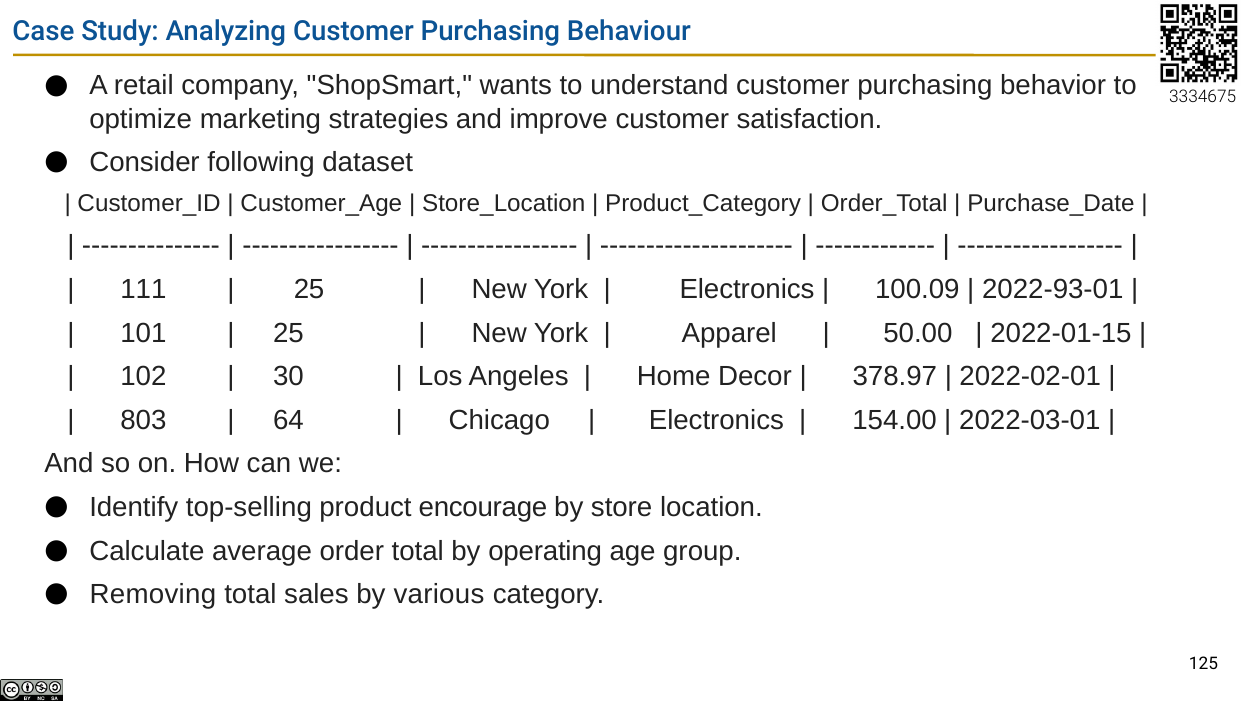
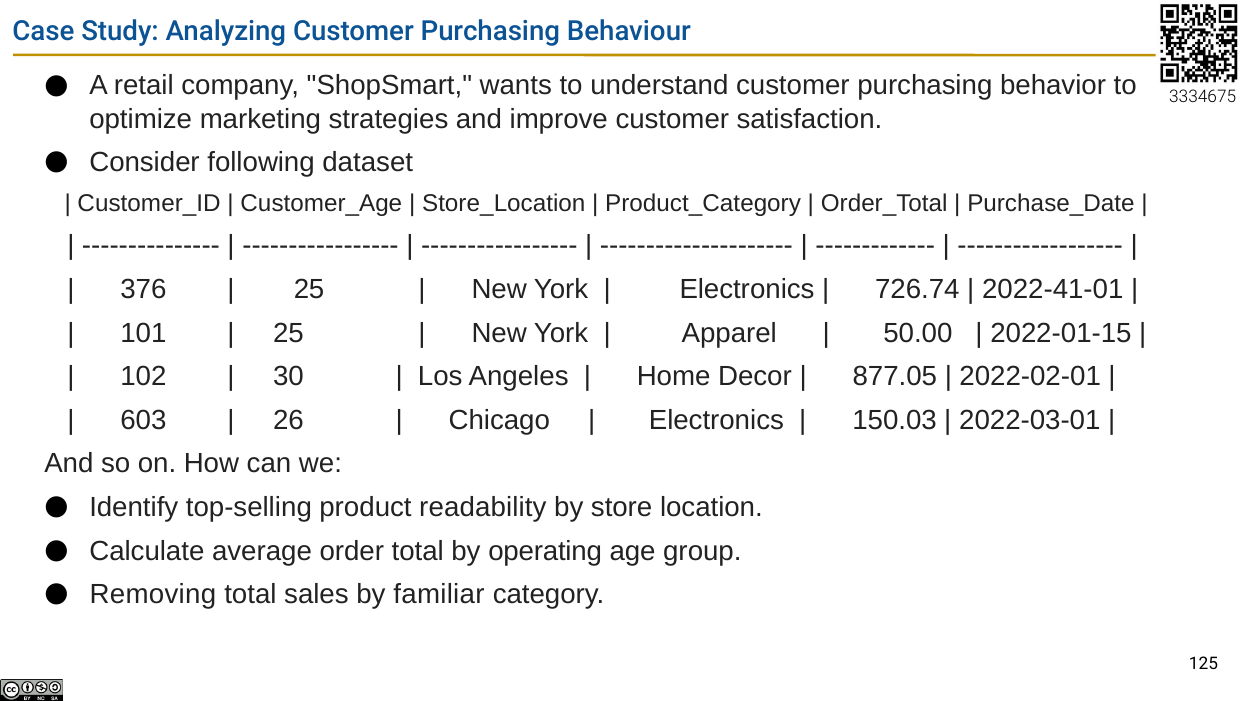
111: 111 -> 376 (143, 290)
100.09: 100.09 -> 726.74 (917, 290)
2022-93-01: 2022-93-01 -> 2022-41-01 (1053, 290)
378.97: 378.97 -> 877.05 (895, 377)
803: 803 -> 603 (143, 420)
64: 64 -> 26 (288, 420)
154.00: 154.00 -> 150.03 (895, 420)
encourage: encourage -> readability (483, 508)
various: various -> familiar (439, 595)
